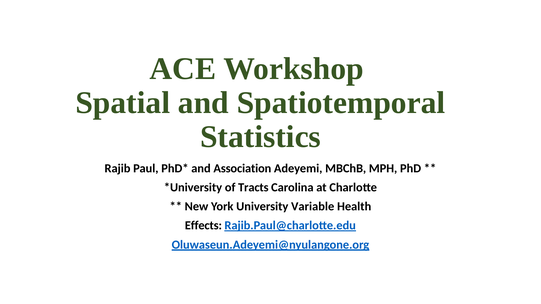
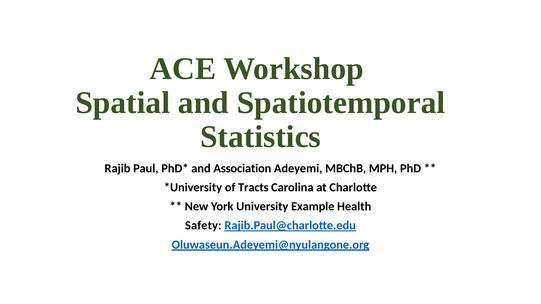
Variable: Variable -> Example (313, 207)
Effects: Effects -> Safety (203, 226)
